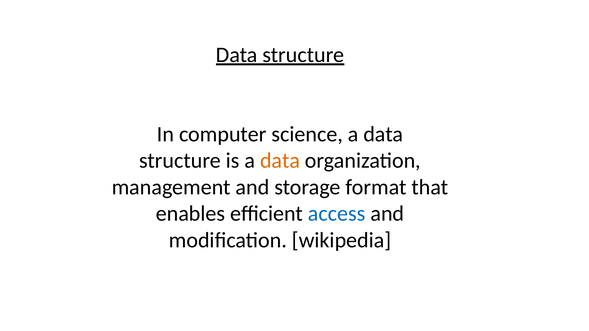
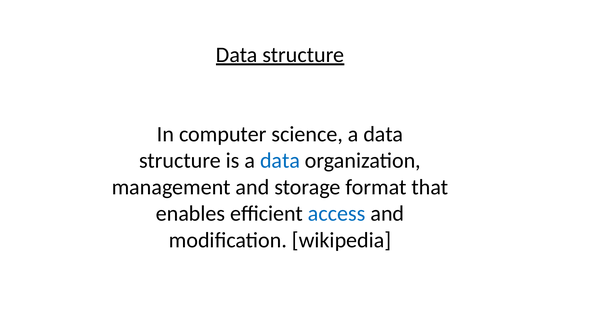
data colour: orange -> blue (280, 161)
